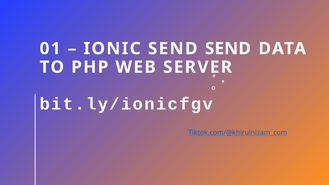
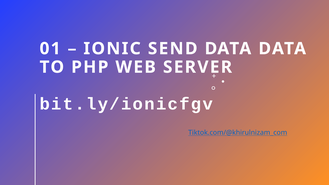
SEND SEND: SEND -> DATA (228, 49)
